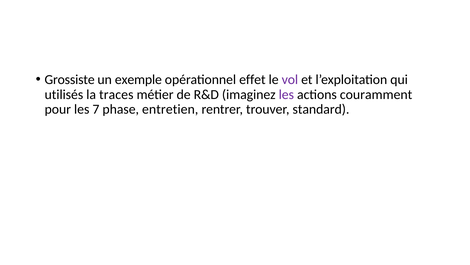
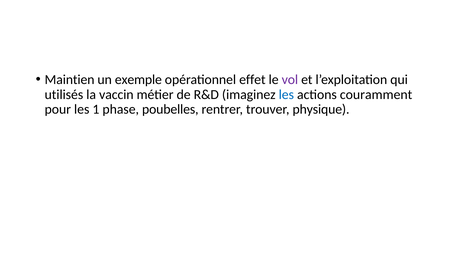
Grossiste: Grossiste -> Maintien (70, 79)
traces: traces -> vaccin (116, 94)
les colour: purple -> blue (286, 94)
7: 7 -> 1 (96, 109)
entretien: entretien -> poubelles (170, 109)
standard: standard -> physique (321, 109)
